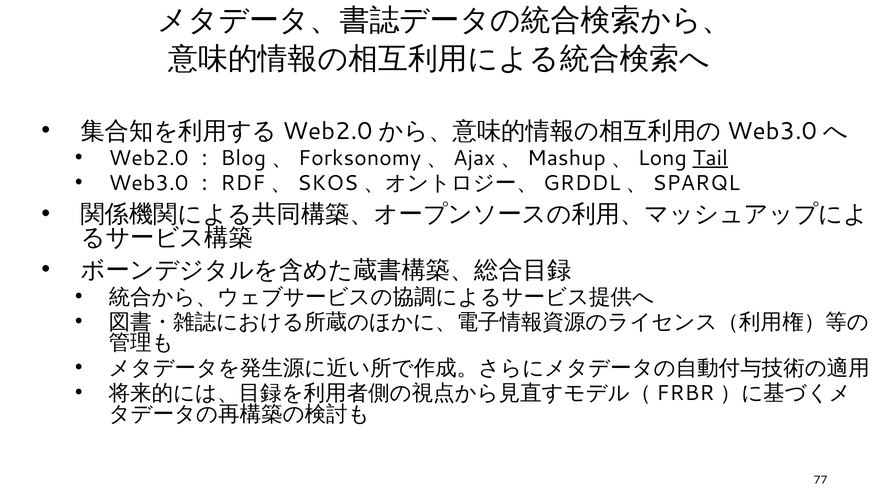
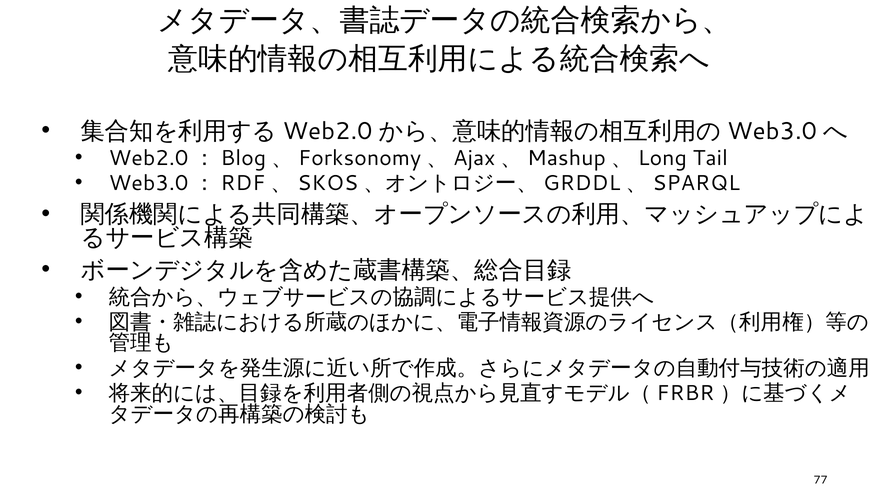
Tail underline: present -> none (710, 158)
